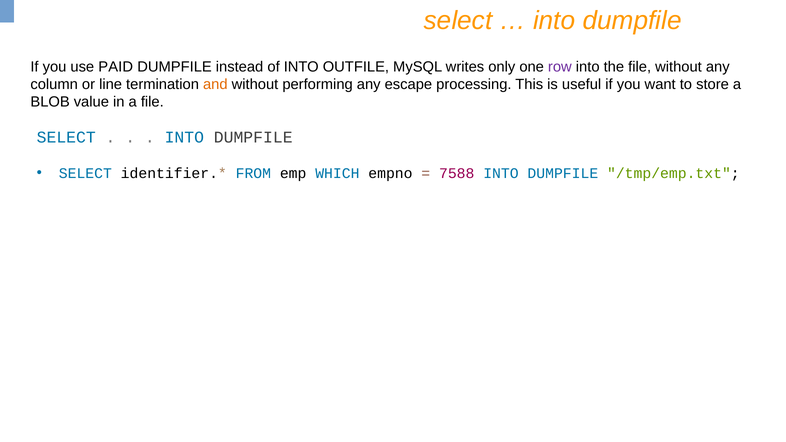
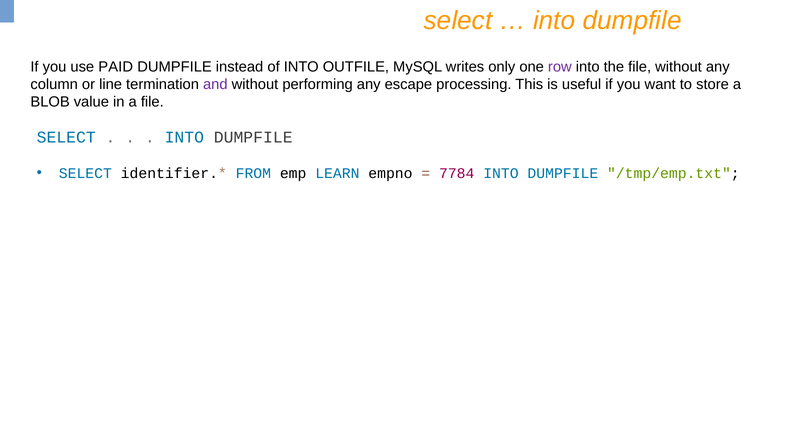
and colour: orange -> purple (215, 84)
WHICH: WHICH -> LEARN (337, 173)
7588: 7588 -> 7784 (457, 173)
